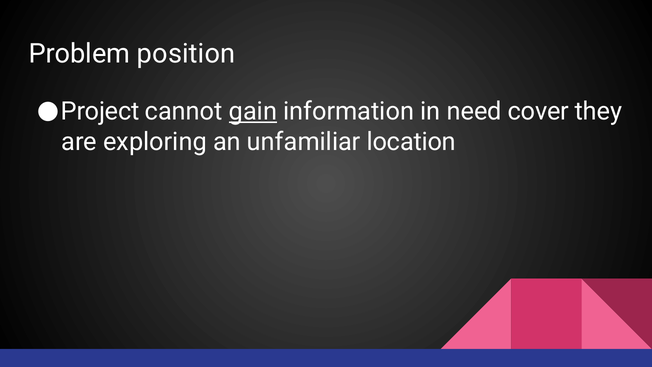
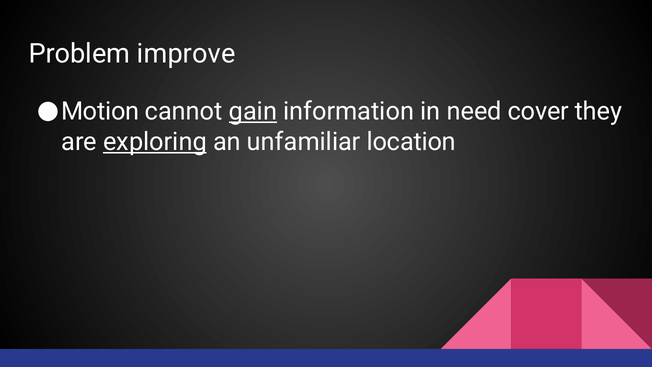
position: position -> improve (186, 54)
Project: Project -> Motion (100, 111)
exploring underline: none -> present (155, 142)
